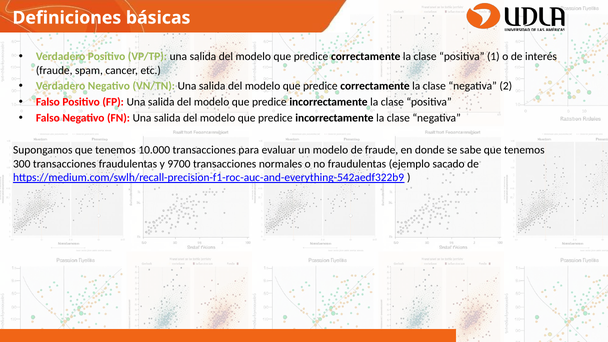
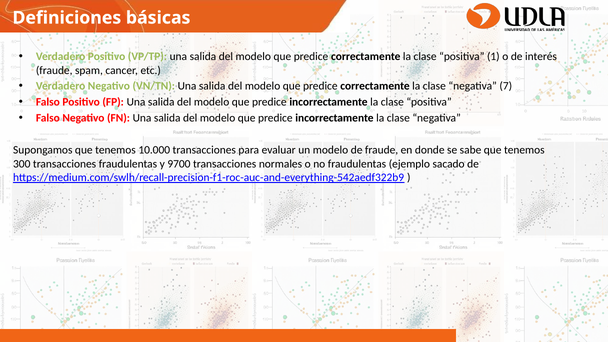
2: 2 -> 7 (506, 86)
